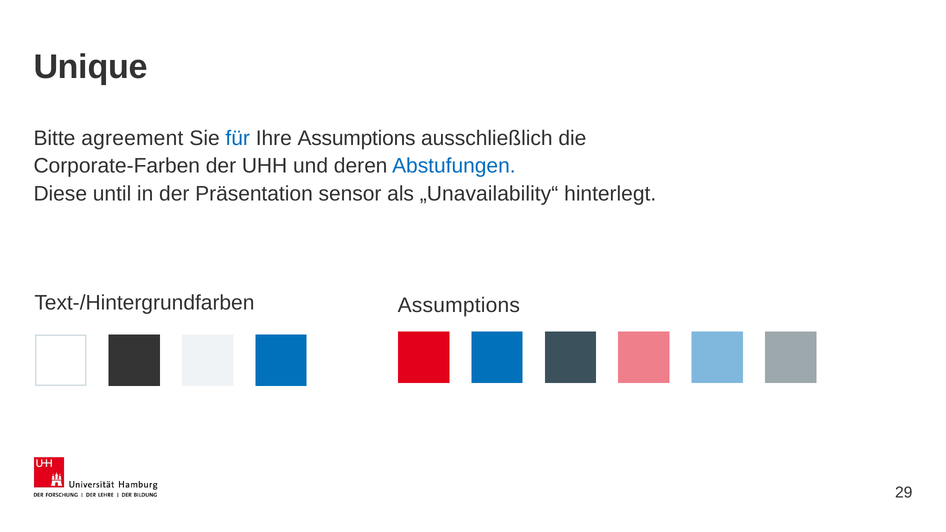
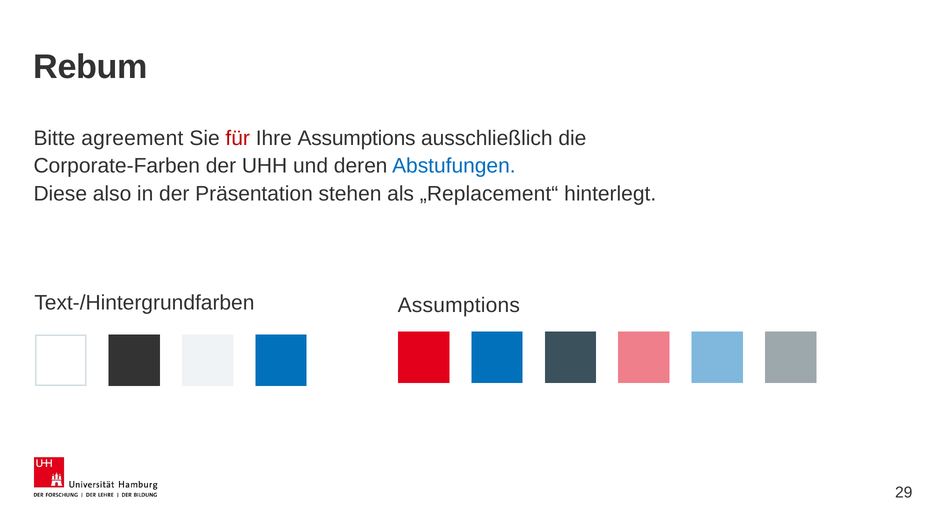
Unique: Unique -> Rebum (91, 67)
für colour: blue -> red (238, 138)
until: until -> also (112, 194)
sensor: sensor -> stehen (350, 194)
„Unavailability“: „Unavailability“ -> „Replacement“ (489, 194)
